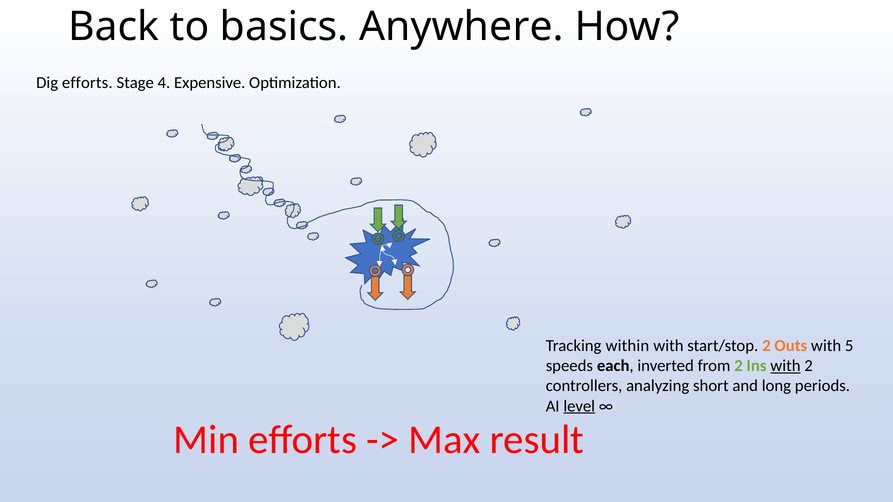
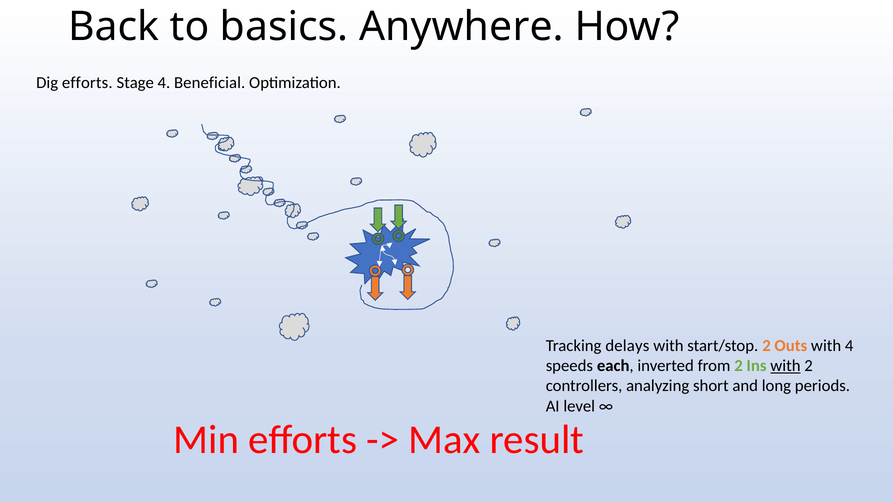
Expensive: Expensive -> Beneficial (210, 83)
within: within -> delays (627, 346)
with 5: 5 -> 4 (849, 346)
level underline: present -> none (579, 406)
